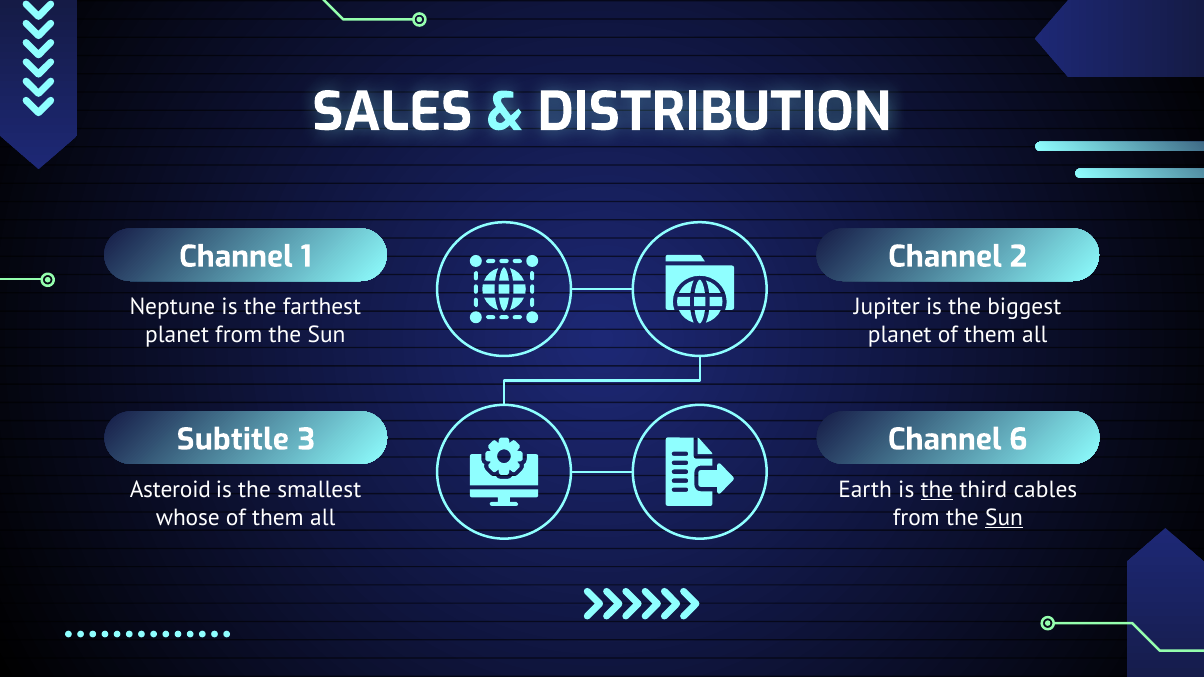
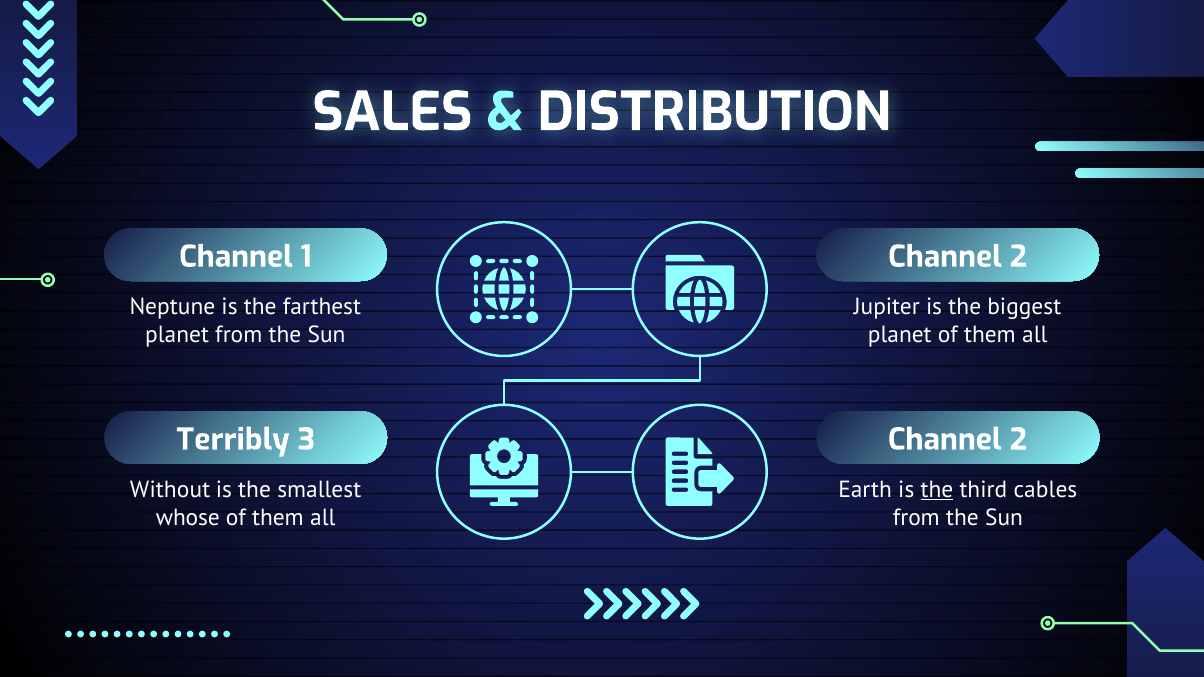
Subtitle: Subtitle -> Terribly (233, 440)
6: 6 -> 2 (1018, 440)
Asteroid: Asteroid -> Without (170, 490)
Sun underline: present -> none (1004, 518)
